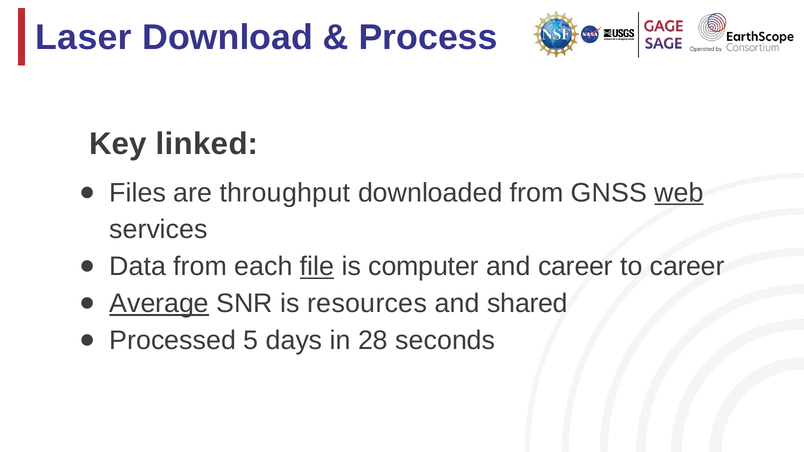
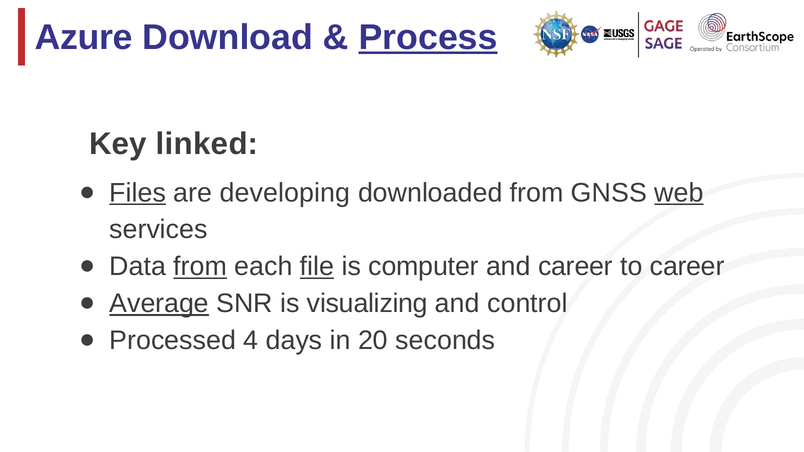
Laser: Laser -> Azure (84, 37)
Process underline: none -> present (428, 37)
Files underline: none -> present (138, 193)
throughput: throughput -> developing (285, 193)
from underline: none -> present (200, 267)
resources: resources -> visualizing (367, 304)
shared: shared -> control (527, 304)
5: 5 -> 4 (251, 341)
28: 28 -> 20 (373, 341)
